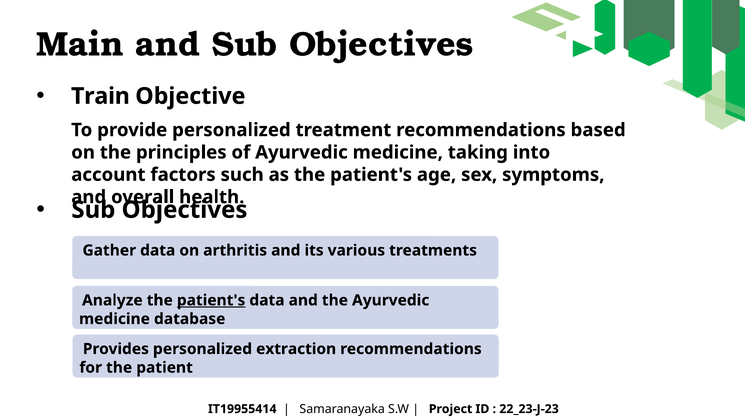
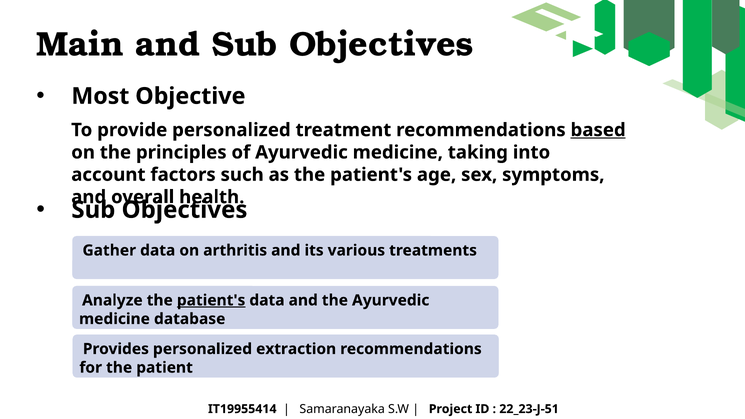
Train: Train -> Most (100, 96)
based underline: none -> present (598, 130)
22_23-J-23: 22_23-J-23 -> 22_23-J-51 (529, 409)
